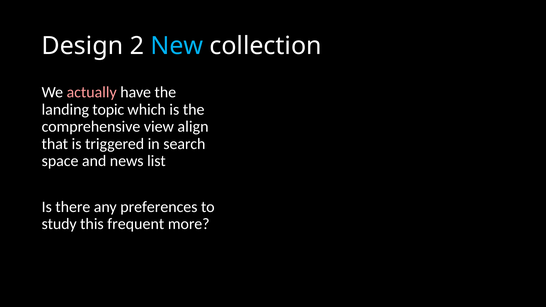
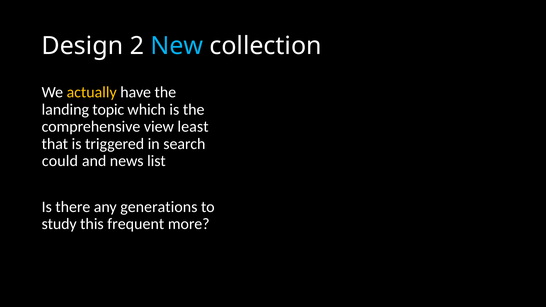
actually colour: pink -> yellow (92, 92)
align: align -> least (193, 127)
space: space -> could (60, 161)
preferences: preferences -> generations (159, 207)
